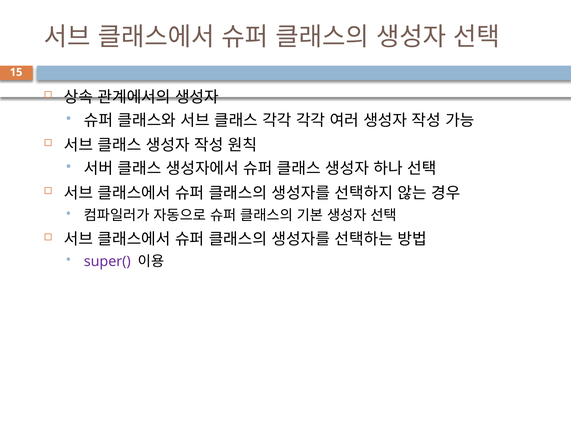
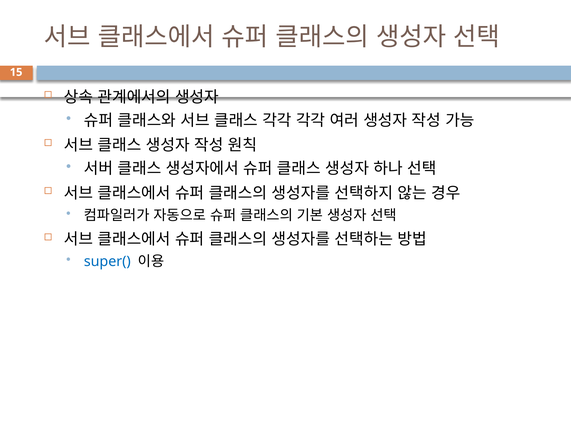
super( colour: purple -> blue (107, 262)
